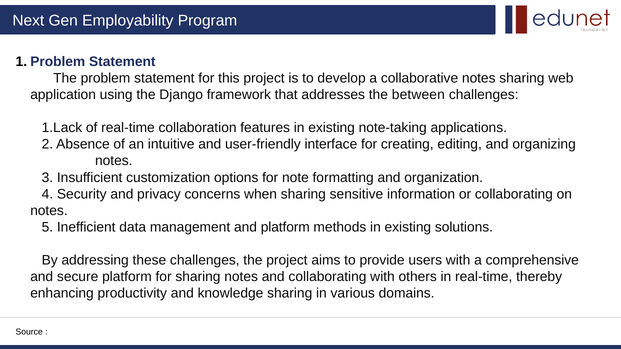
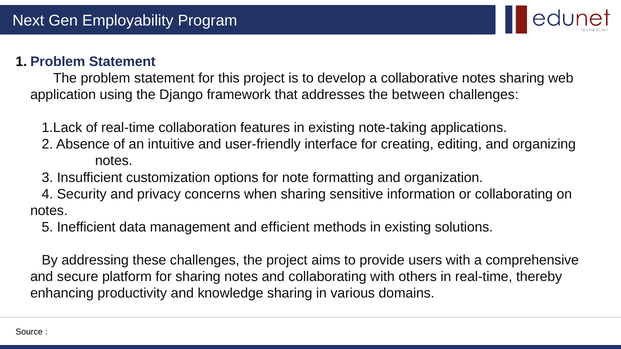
and platform: platform -> efficient (285, 227)
